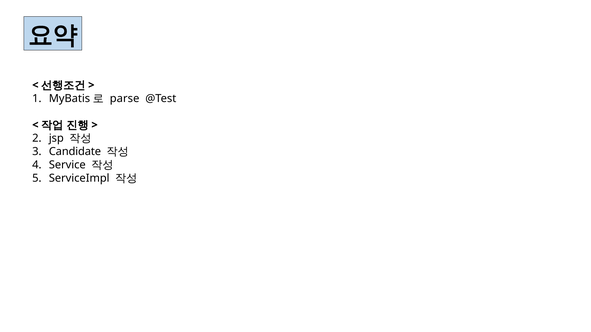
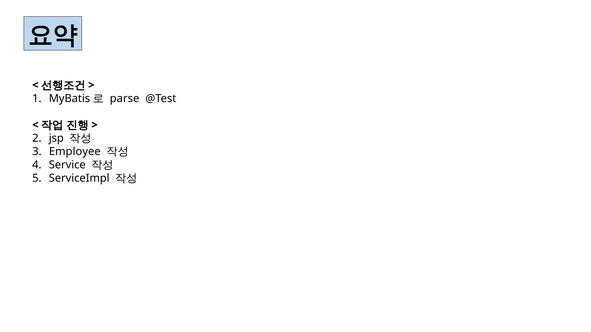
Candidate: Candidate -> Employee (75, 152)
